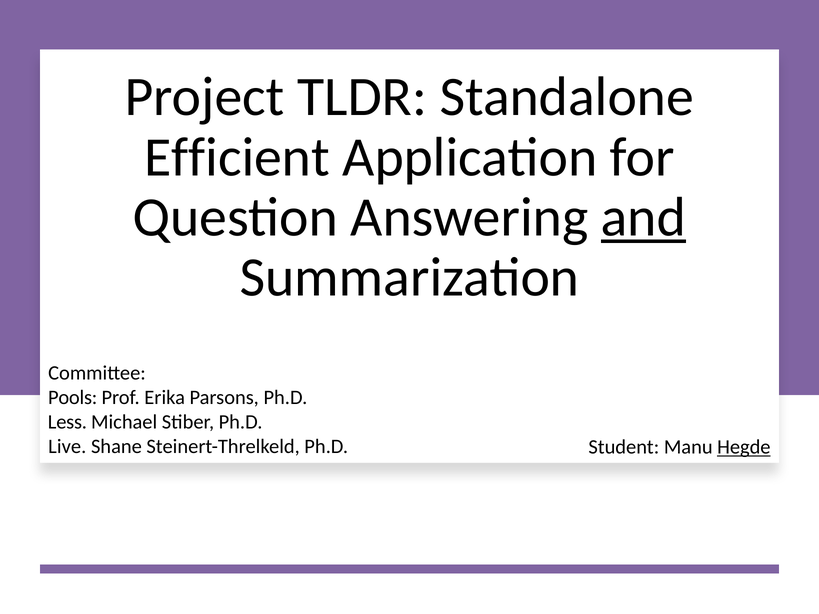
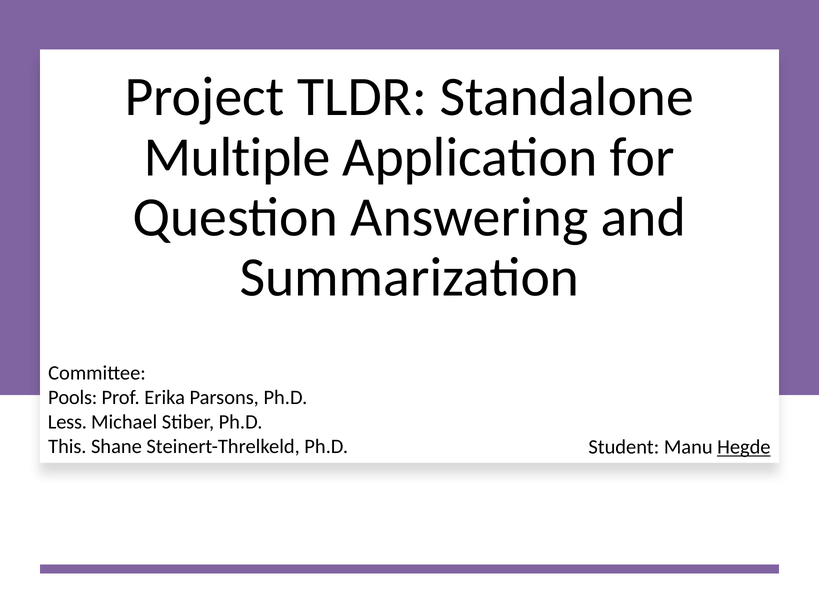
Efficient: Efficient -> Multiple (237, 157)
and underline: present -> none (643, 217)
Live: Live -> This (67, 447)
